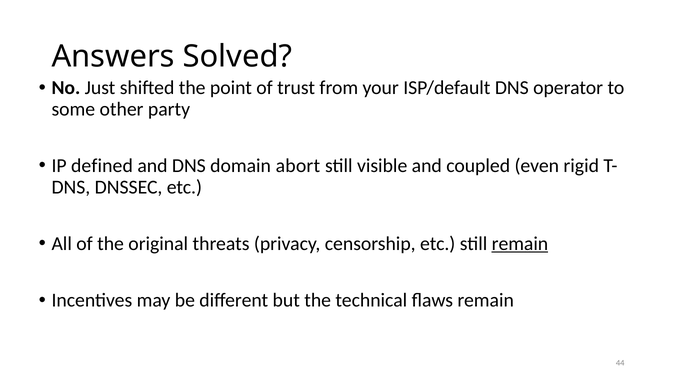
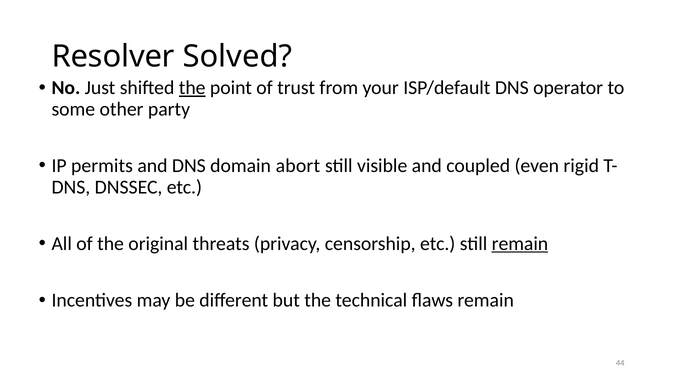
Answers: Answers -> Resolver (113, 57)
the underline: none -> present (192, 88)
defined: defined -> permits (102, 166)
